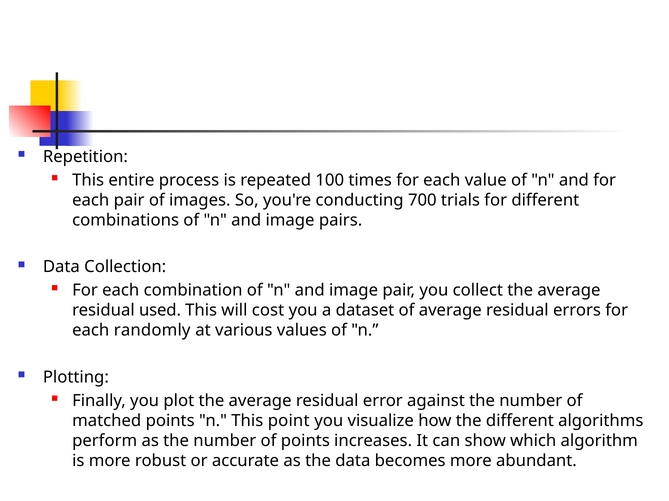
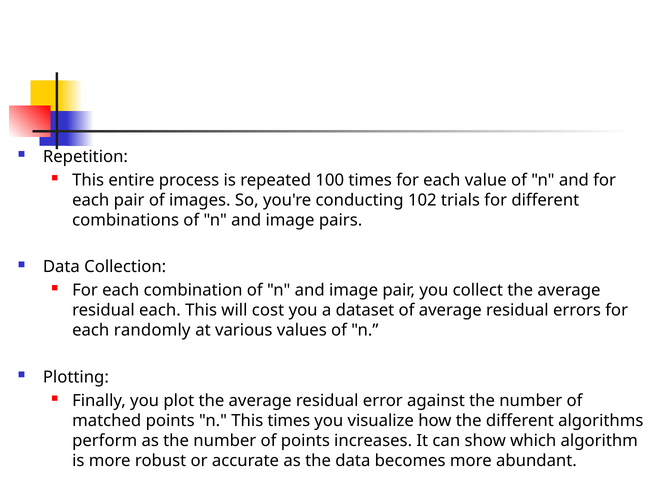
700: 700 -> 102 (422, 200)
residual used: used -> each (160, 311)
This point: point -> times (289, 421)
